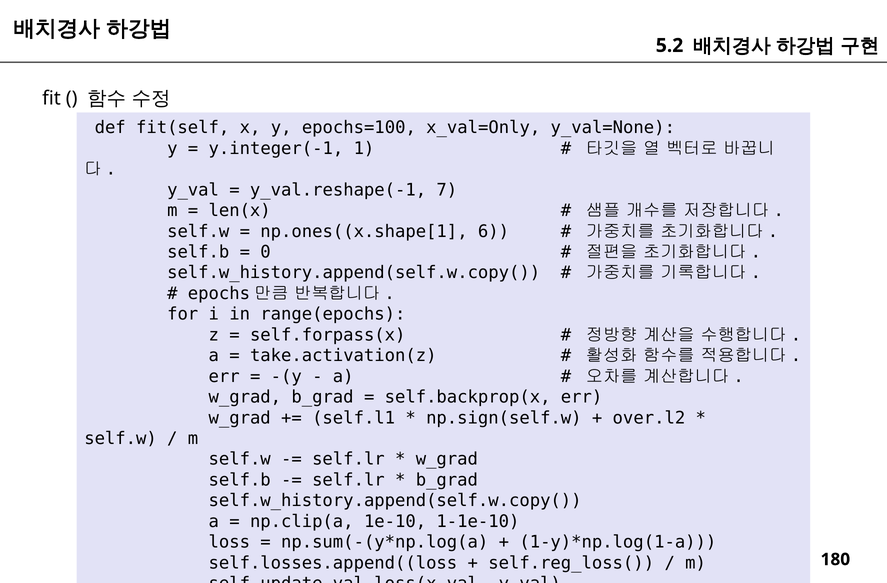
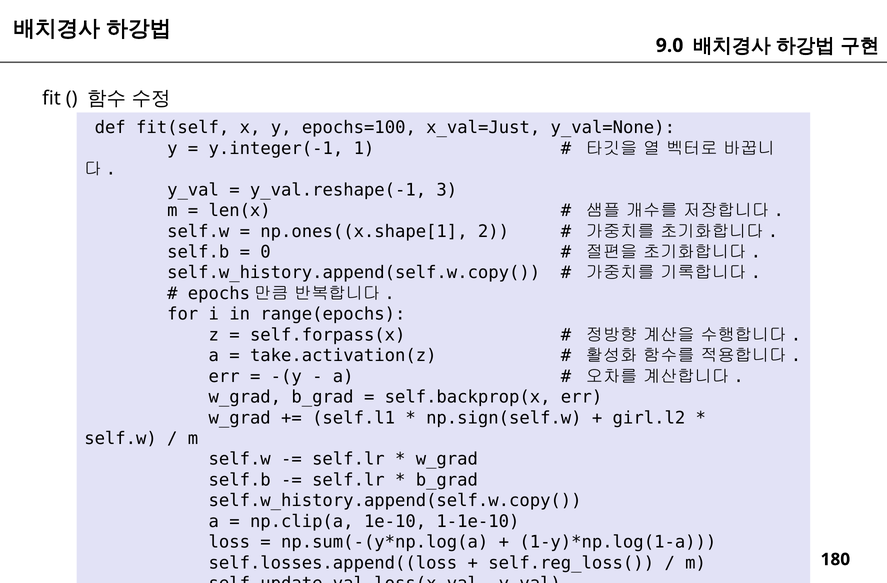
5.2: 5.2 -> 9.0 (670, 45)
x_val=Only: x_val=Only -> x_val=Just (483, 128)
7: 7 -> 3 (447, 190)
6: 6 -> 2 (494, 231)
over.l2: over.l2 -> girl.l2 (649, 418)
